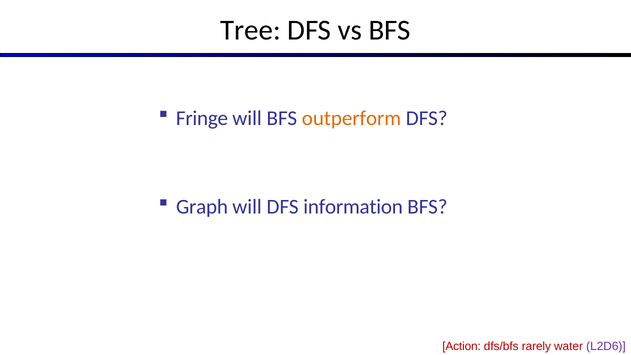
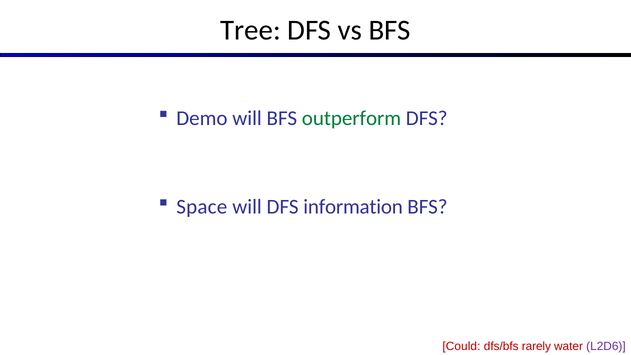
Fringe: Fringe -> Demo (202, 118)
outperform colour: orange -> green (351, 118)
Graph: Graph -> Space (202, 207)
Action: Action -> Could (461, 346)
